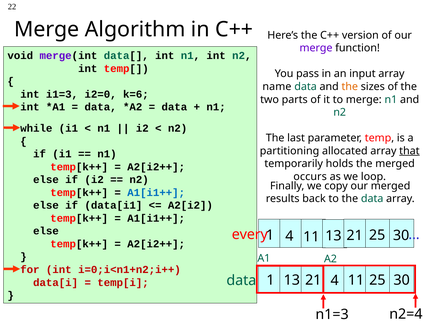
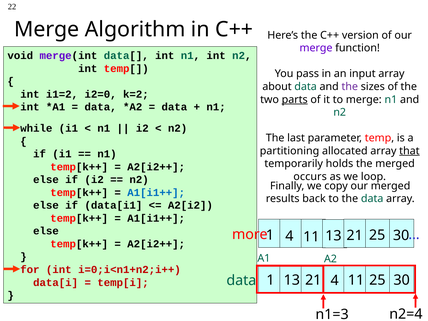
name: name -> about (277, 87)
the colour: orange -> purple (350, 87)
i1=3: i1=3 -> i1=2 (62, 94)
k=6: k=6 -> k=2 (136, 94)
parts underline: none -> present (295, 99)
every: every -> more (250, 235)
